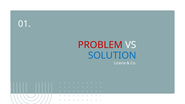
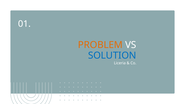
PROBLEM colour: red -> orange (100, 45)
